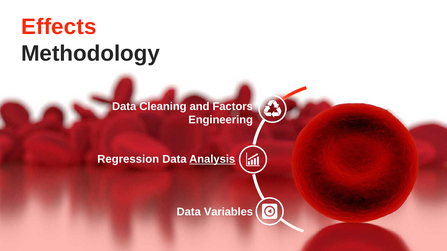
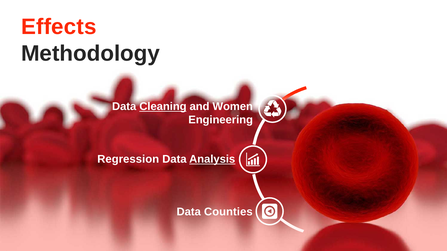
Cleaning underline: none -> present (163, 107)
Factors: Factors -> Women (233, 107)
Variables: Variables -> Counties (228, 212)
